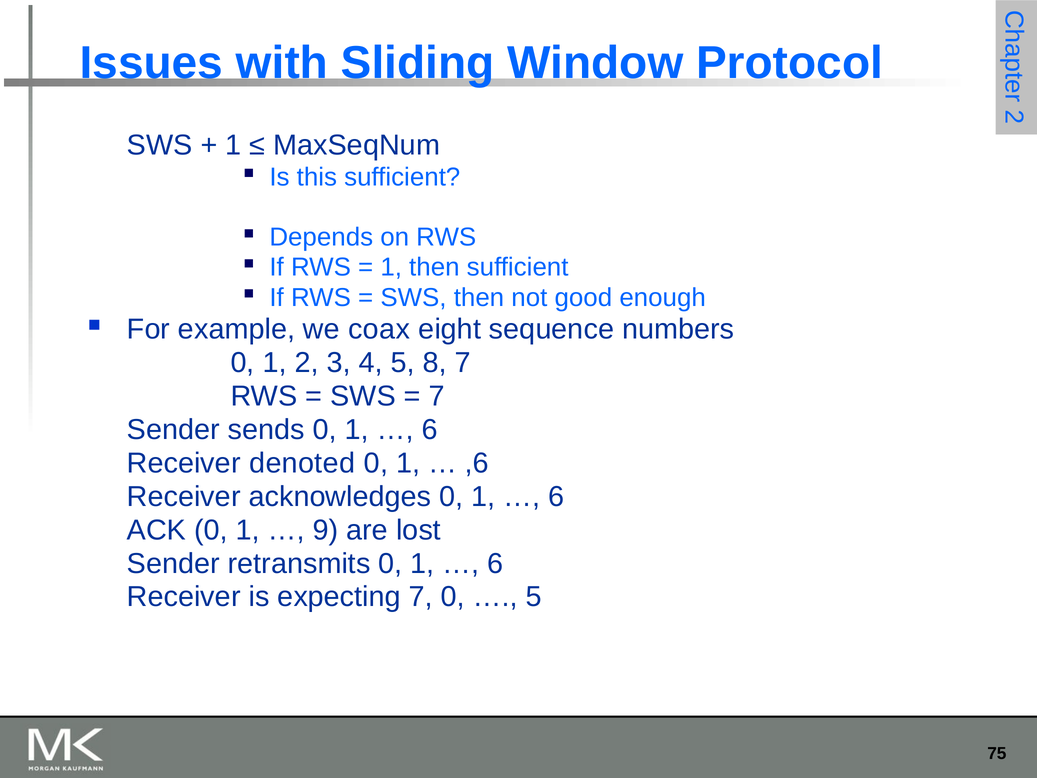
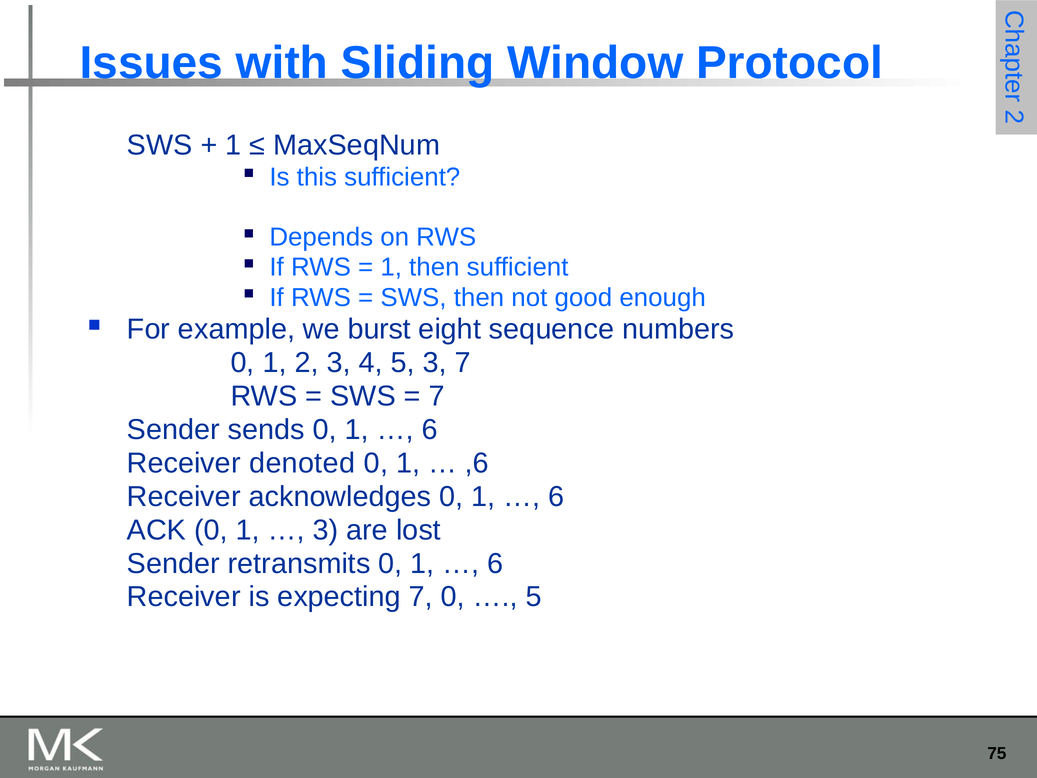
coax: coax -> burst (379, 329)
5 8: 8 -> 3 (435, 363)
9: 9 -> 3 (326, 530)
